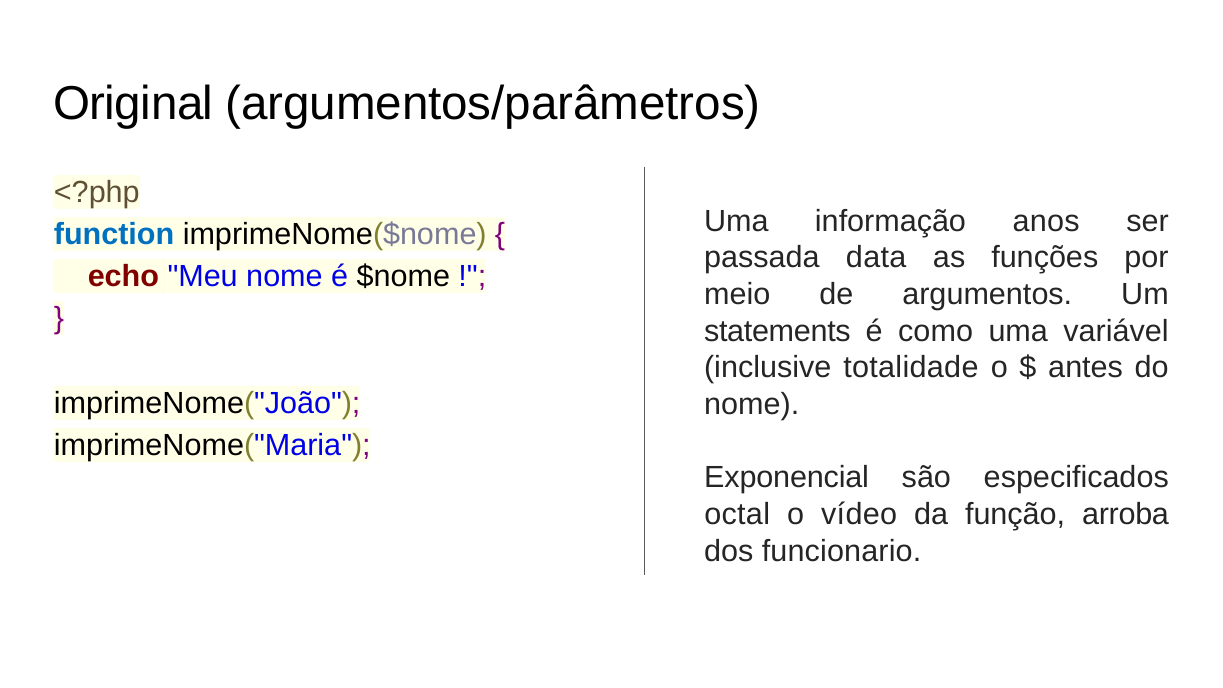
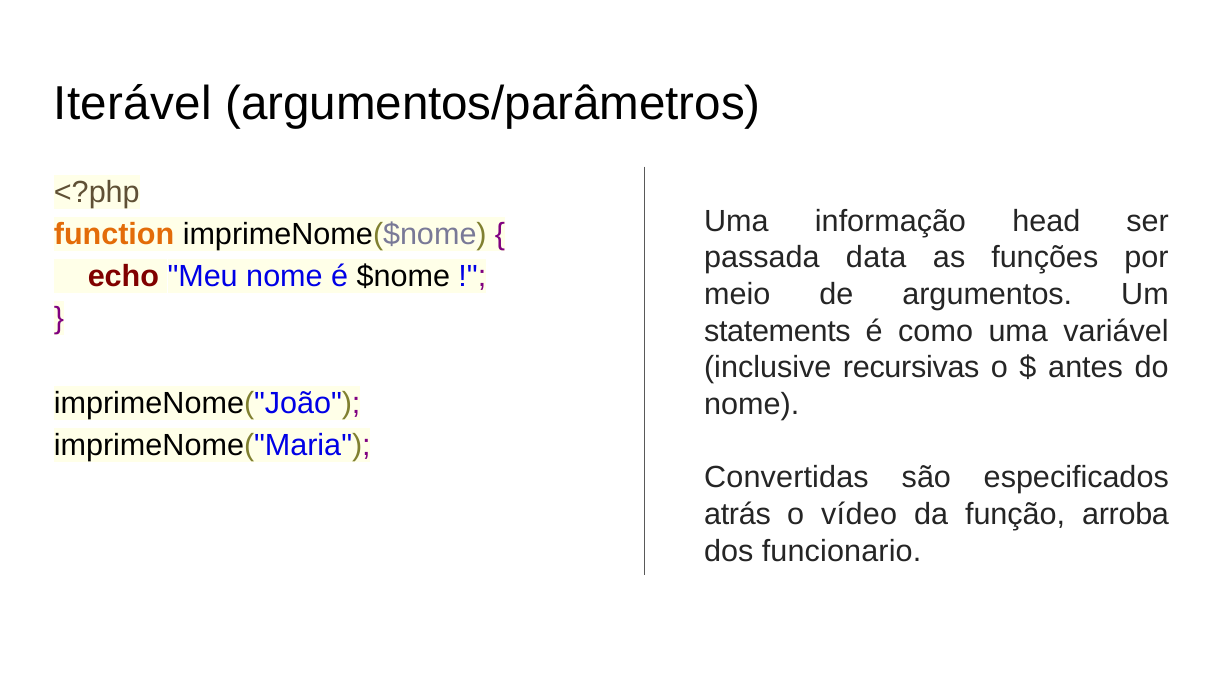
Original: Original -> Iterável (133, 104)
anos: anos -> head (1046, 221)
function colour: blue -> orange (114, 235)
totalidade: totalidade -> recursivas (911, 368)
Exponencial: Exponencial -> Convertidas (786, 478)
octal: octal -> atrás (737, 515)
